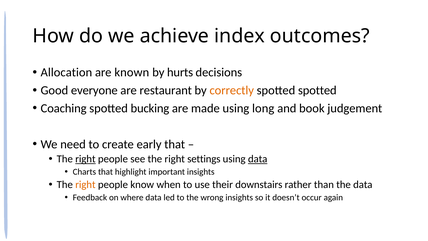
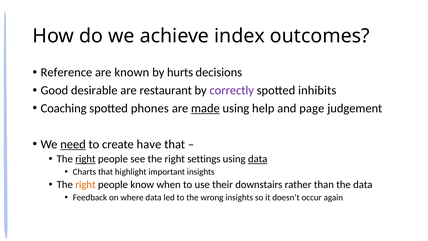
Allocation: Allocation -> Reference (66, 72)
everyone: everyone -> desirable (94, 90)
correctly colour: orange -> purple (232, 90)
spotted spotted: spotted -> inhibits (317, 90)
bucking: bucking -> phones (150, 108)
made underline: none -> present (205, 108)
long: long -> help (263, 108)
book: book -> page (312, 108)
need underline: none -> present (73, 144)
early: early -> have (149, 144)
